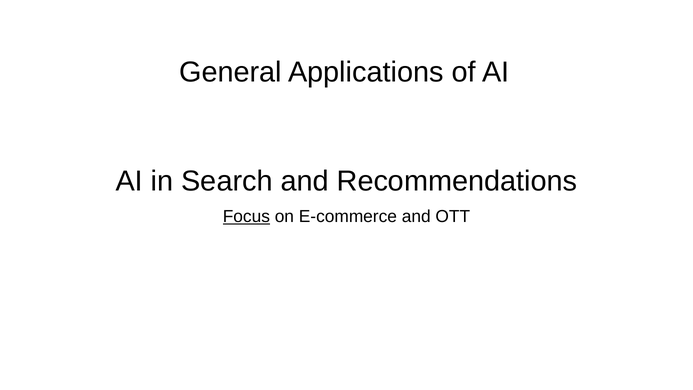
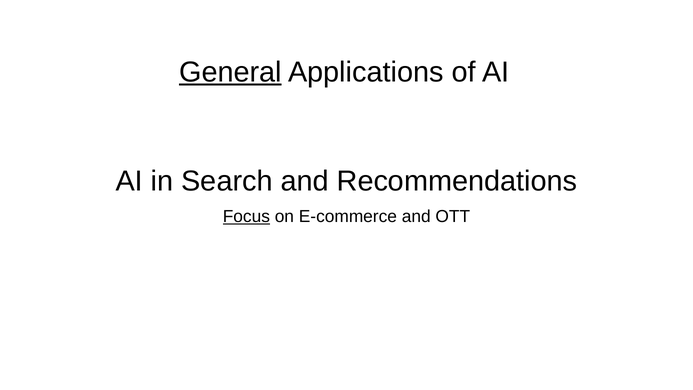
General underline: none -> present (230, 72)
